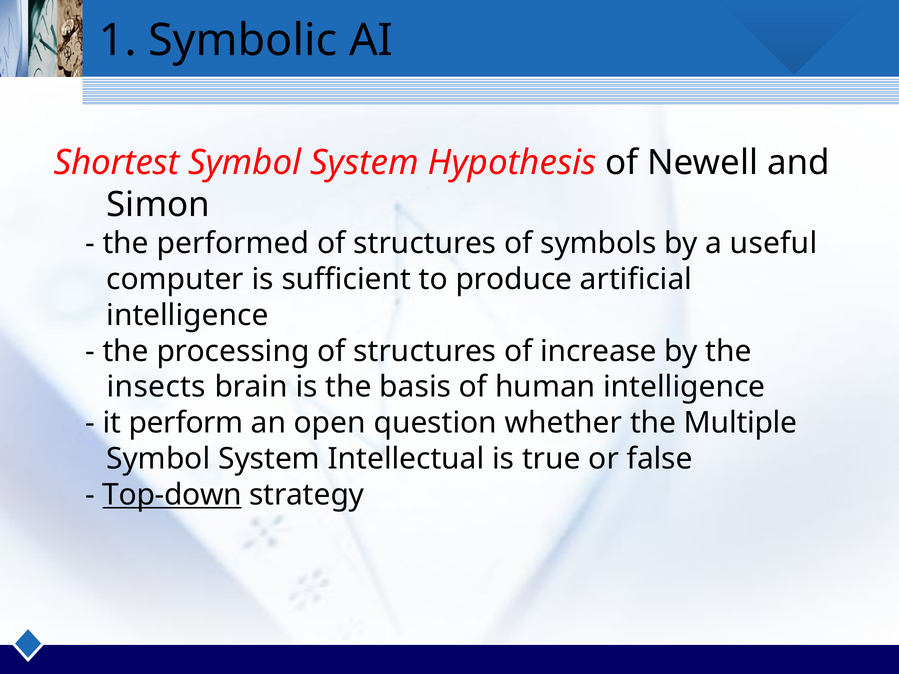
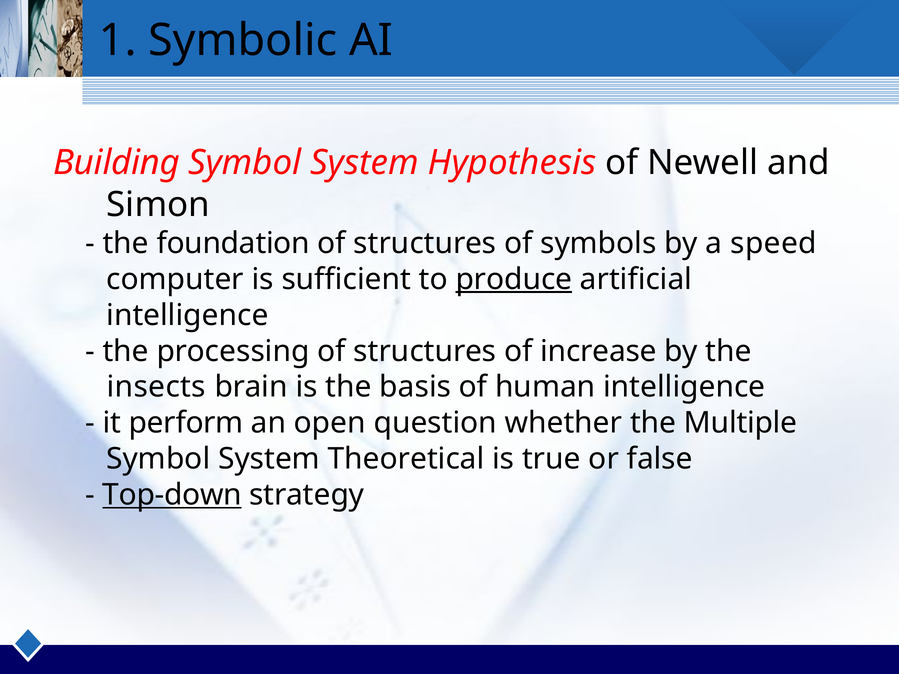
Shortest: Shortest -> Building (117, 163)
performed: performed -> foundation (233, 243)
useful: useful -> speed (774, 243)
produce underline: none -> present (514, 279)
Intellectual: Intellectual -> Theoretical (406, 459)
